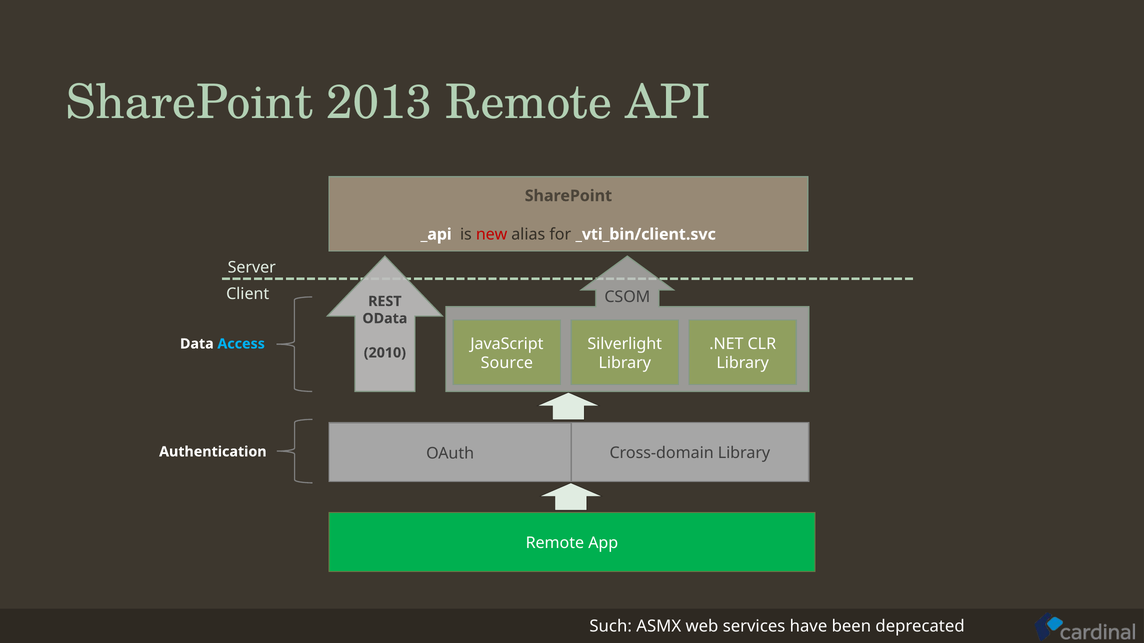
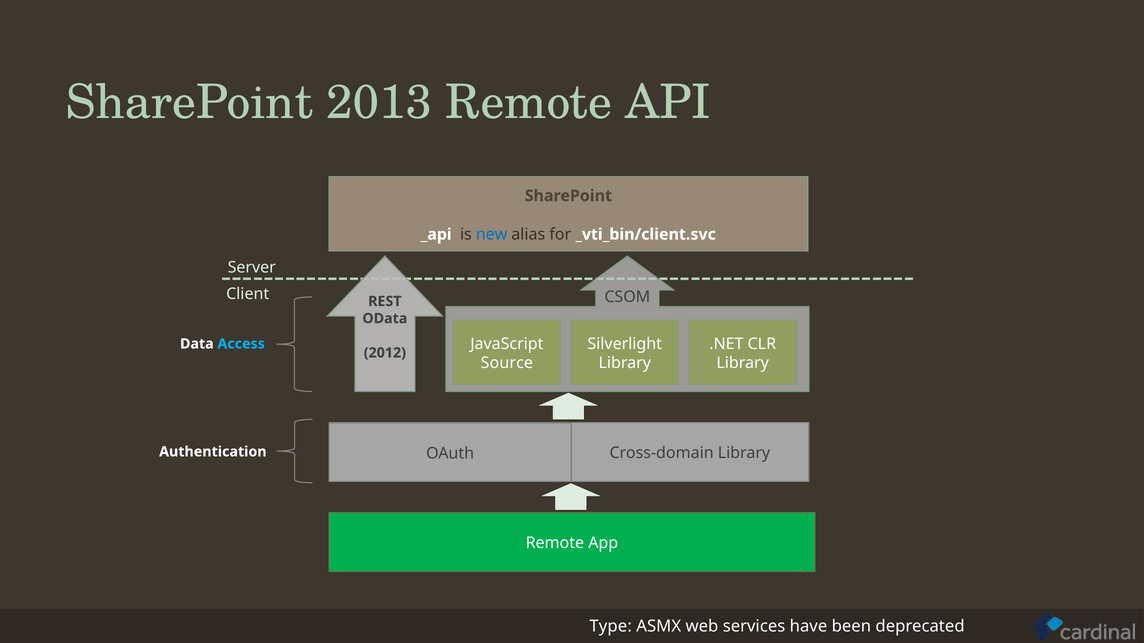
new colour: red -> blue (492, 235)
2010: 2010 -> 2012 (385, 353)
Such: Such -> Type (611, 627)
